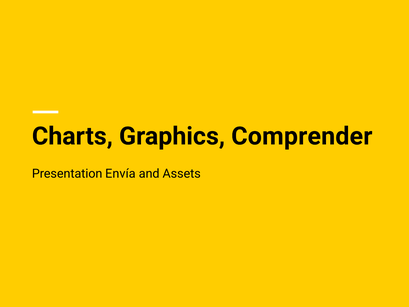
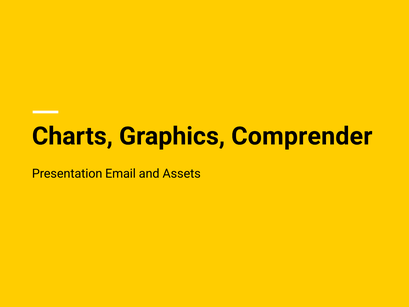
Envía: Envía -> Email (121, 174)
